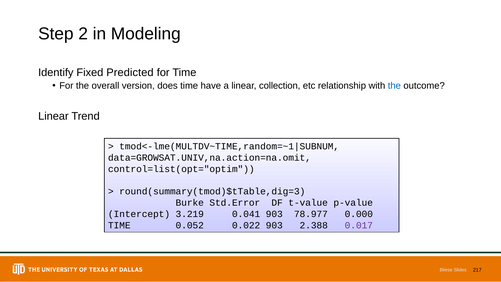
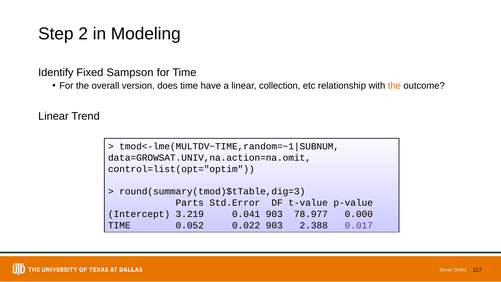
Predicted: Predicted -> Sampson (130, 73)
the colour: blue -> orange (394, 86)
Burke: Burke -> Parts (190, 203)
